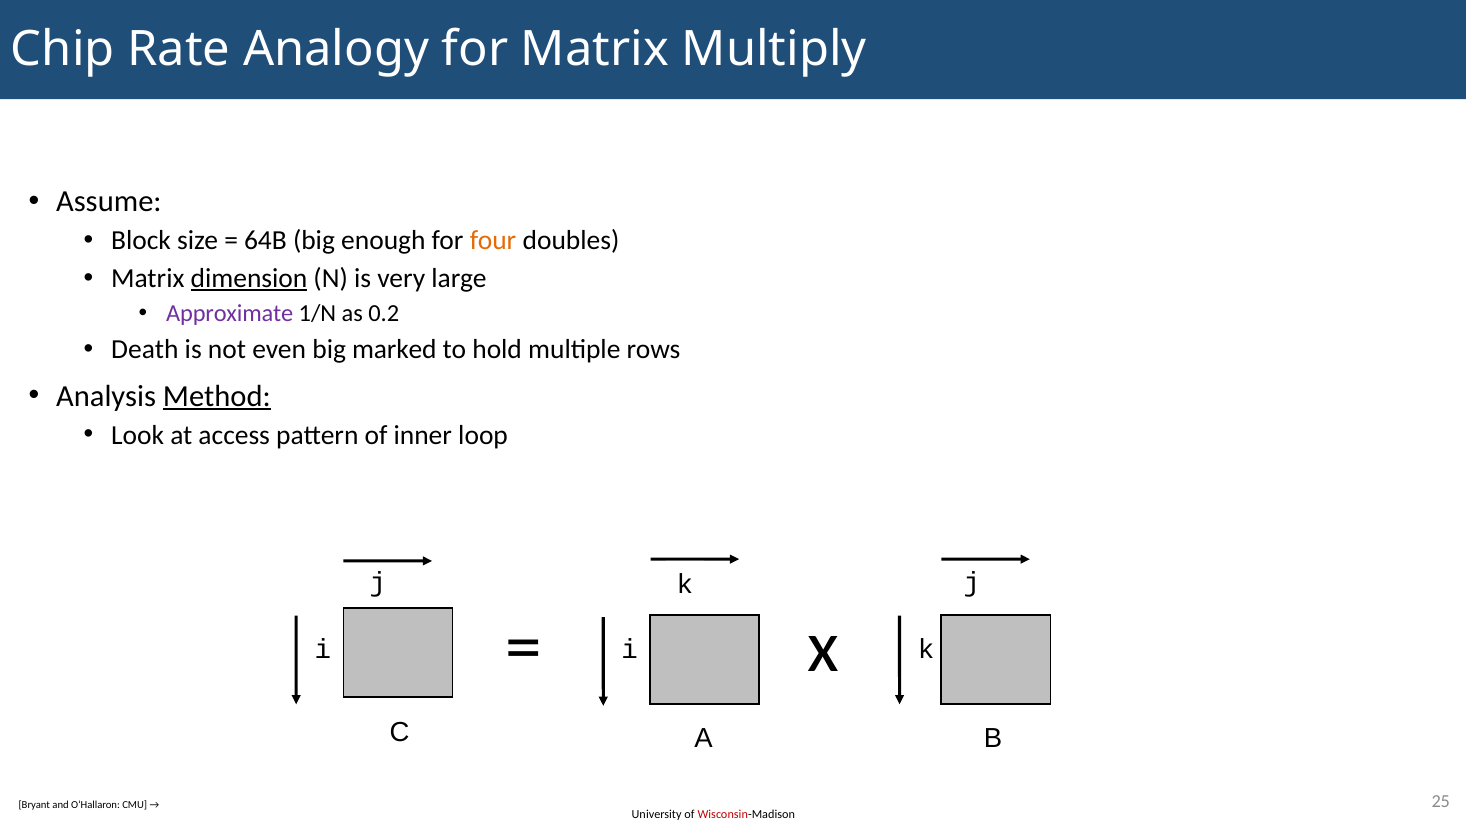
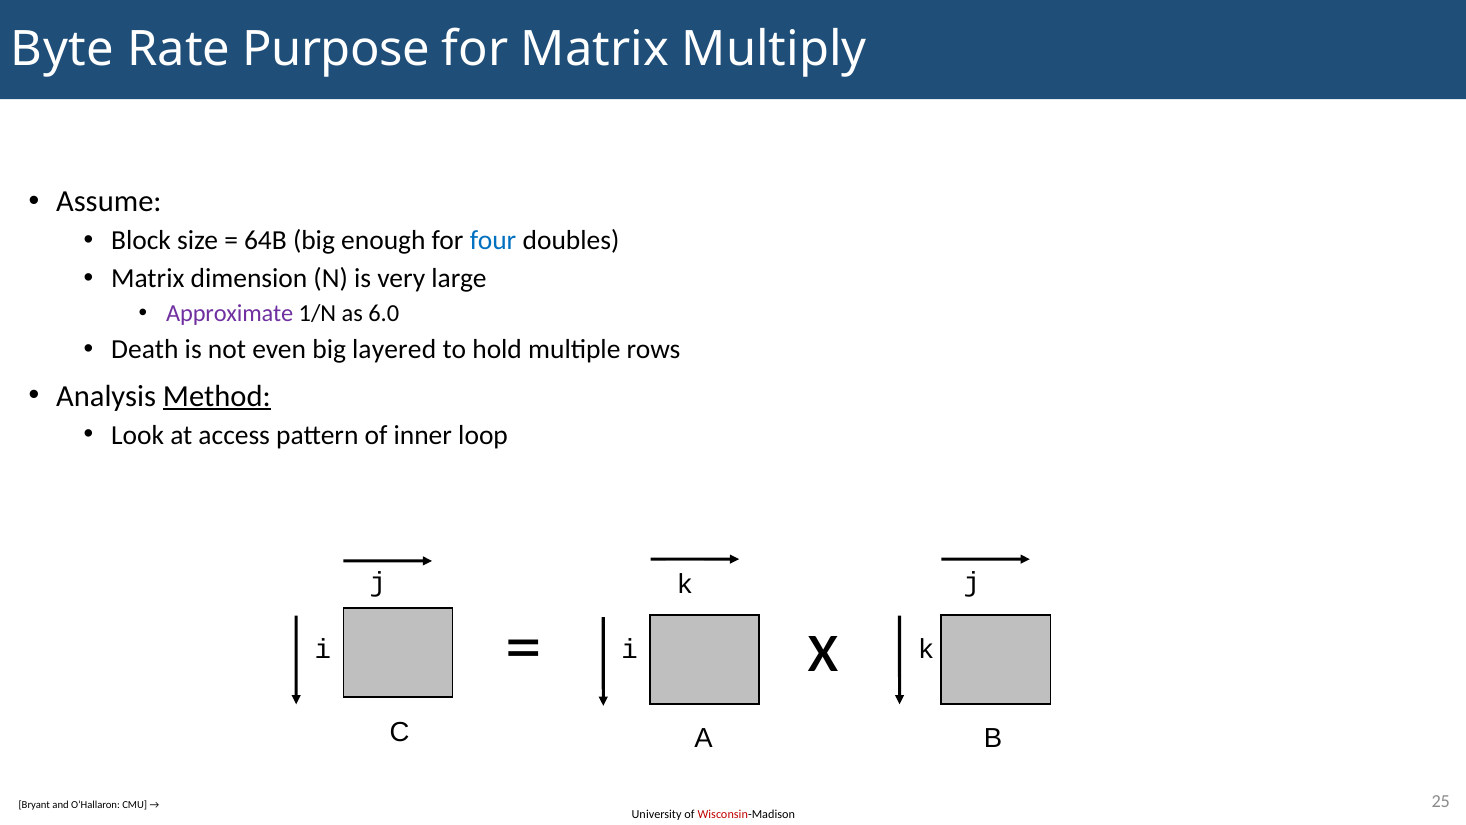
Chip: Chip -> Byte (63, 49)
Analogy: Analogy -> Purpose (336, 49)
four colour: orange -> blue (493, 241)
dimension underline: present -> none (249, 278)
0.2: 0.2 -> 6.0 (384, 314)
marked: marked -> layered (394, 349)
